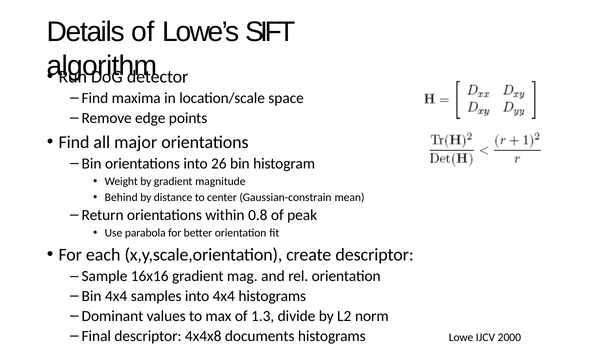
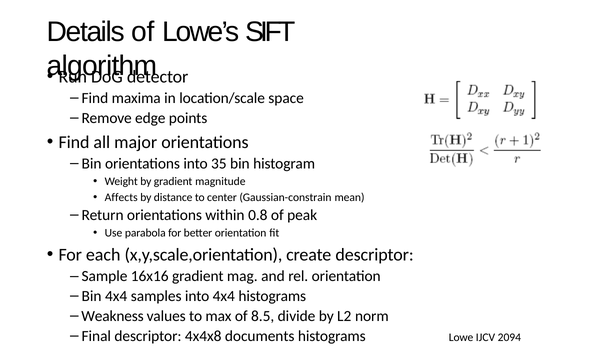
26: 26 -> 35 (219, 163)
Behind: Behind -> Affects (121, 197)
Dominant: Dominant -> Weakness (113, 316)
1.3: 1.3 -> 8.5 (263, 316)
2000: 2000 -> 2094 (509, 337)
